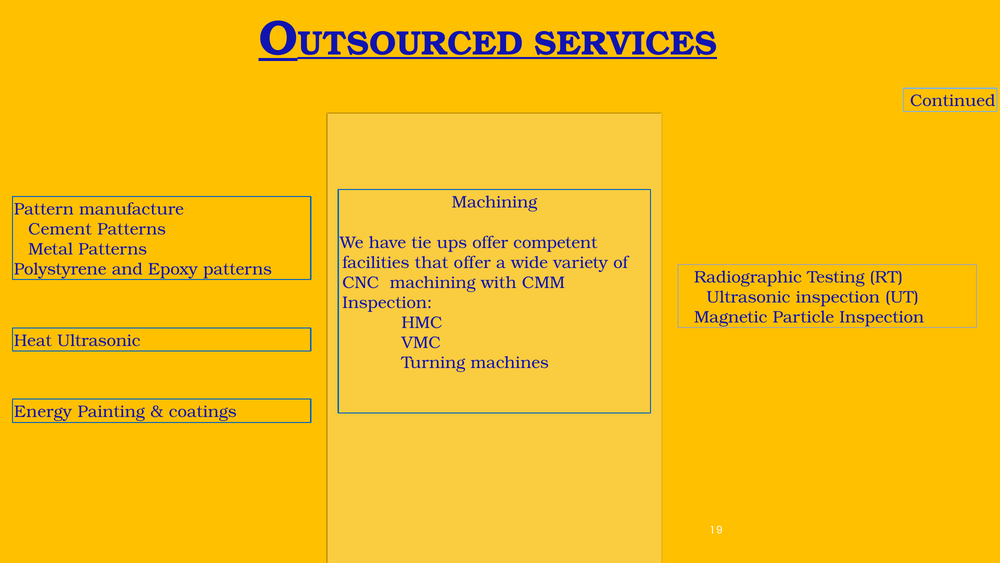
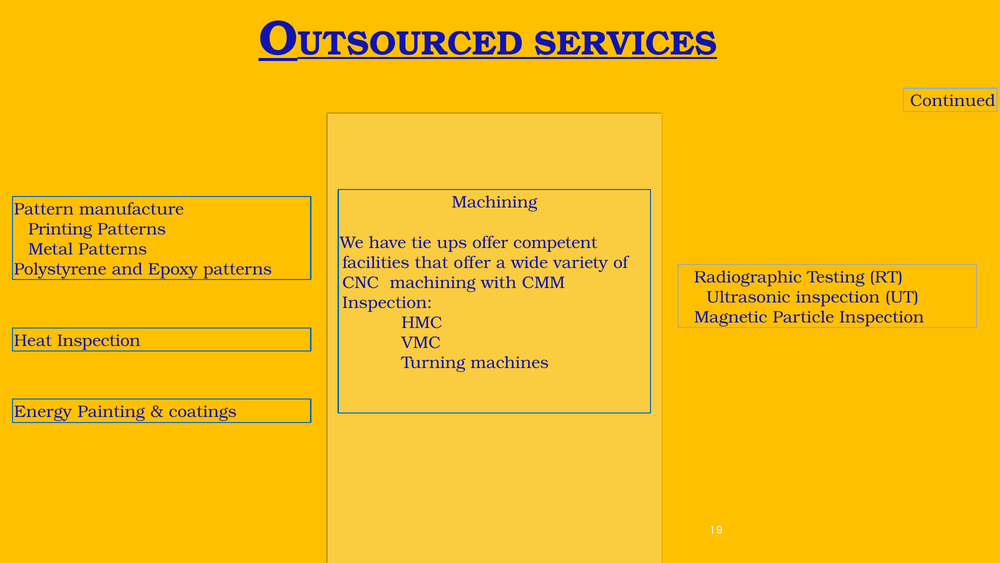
Cement: Cement -> Printing (60, 229)
Heat Ultrasonic: Ultrasonic -> Inspection (99, 340)
